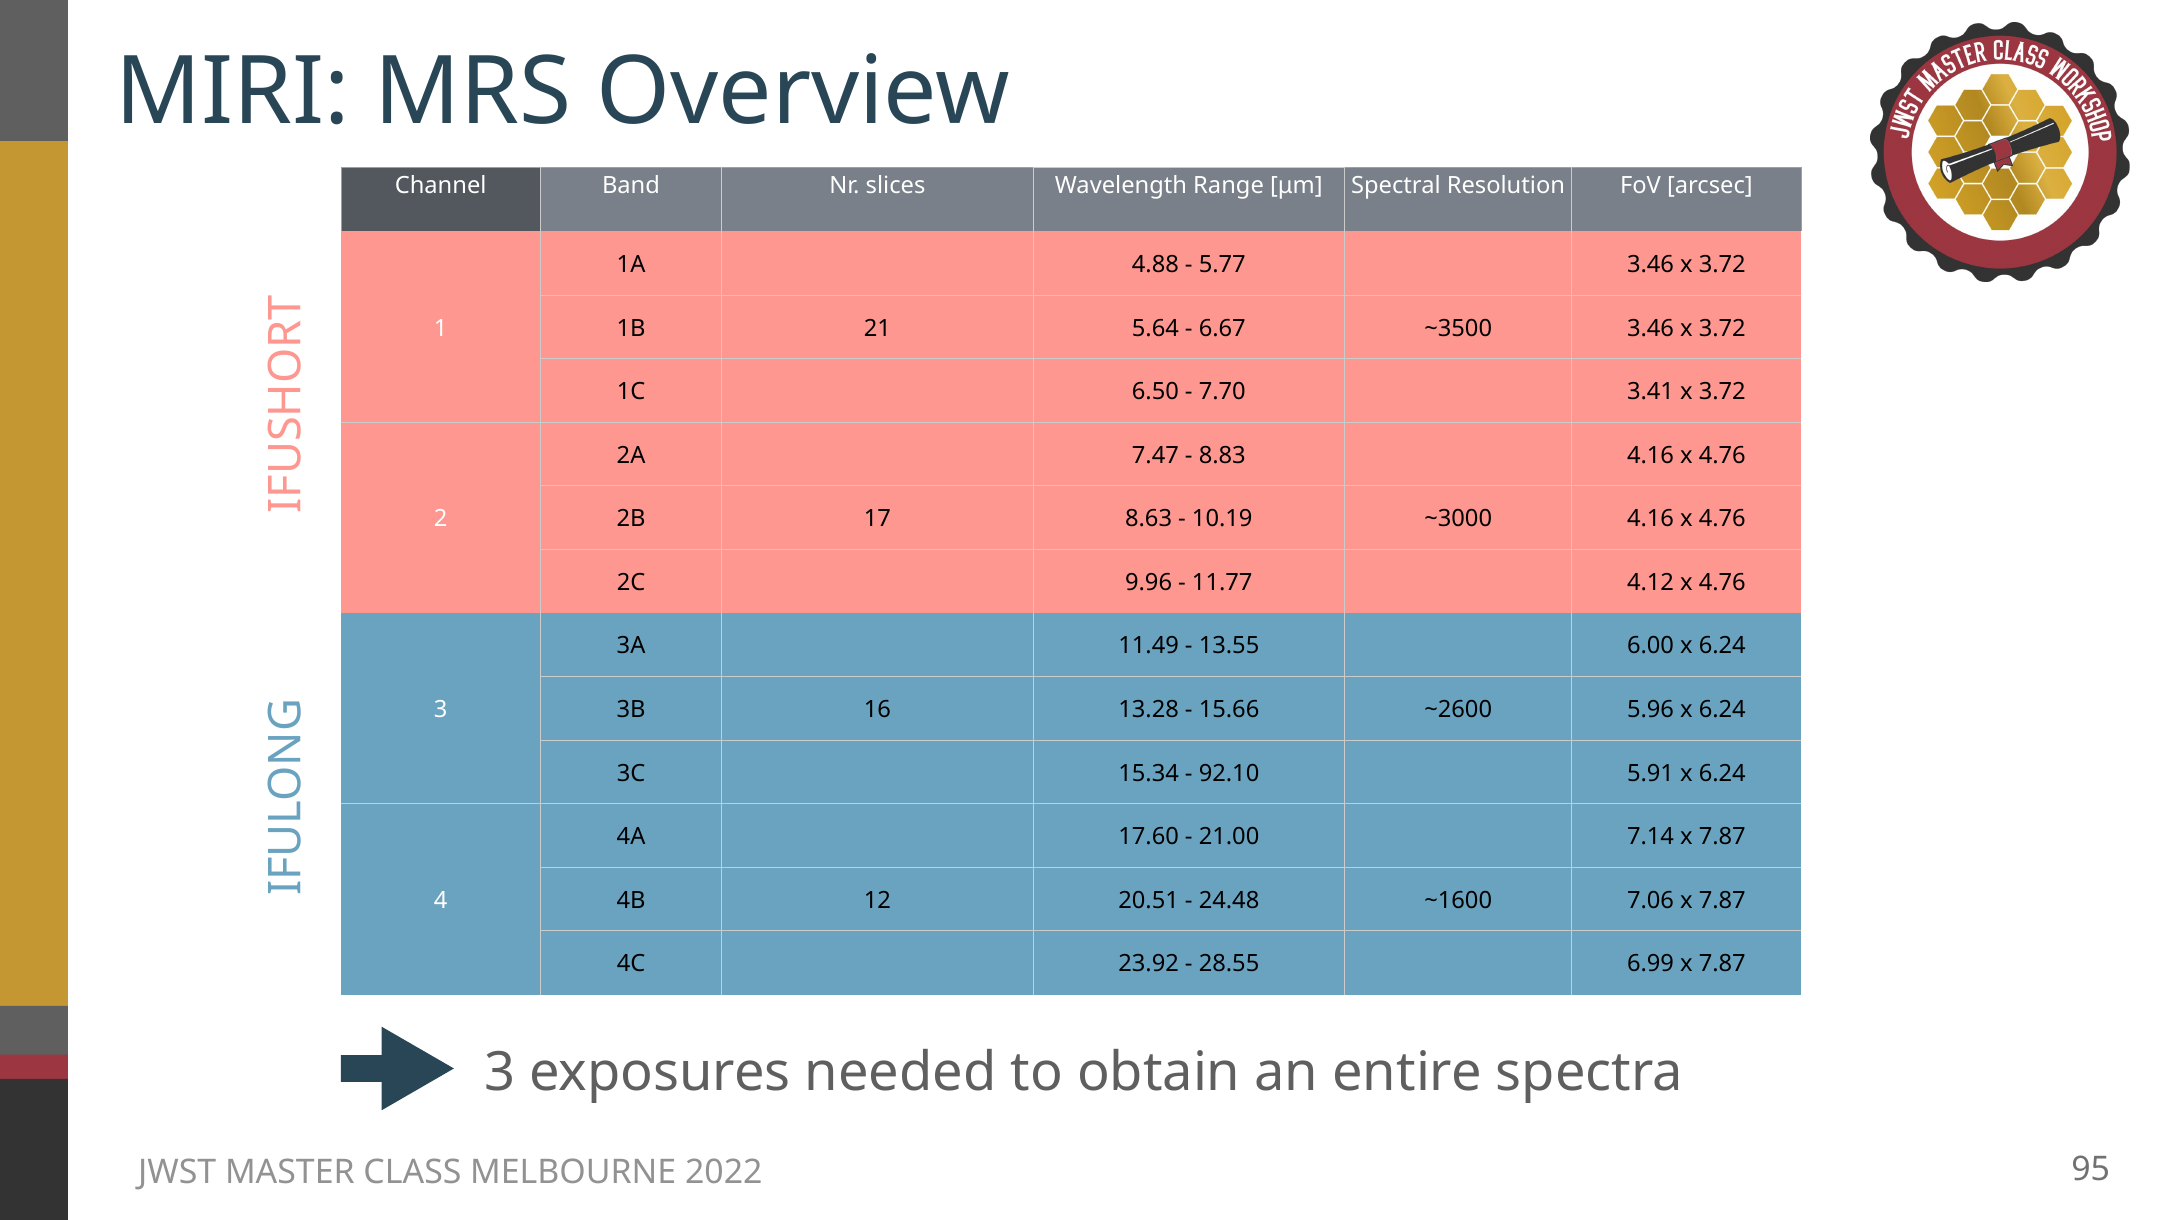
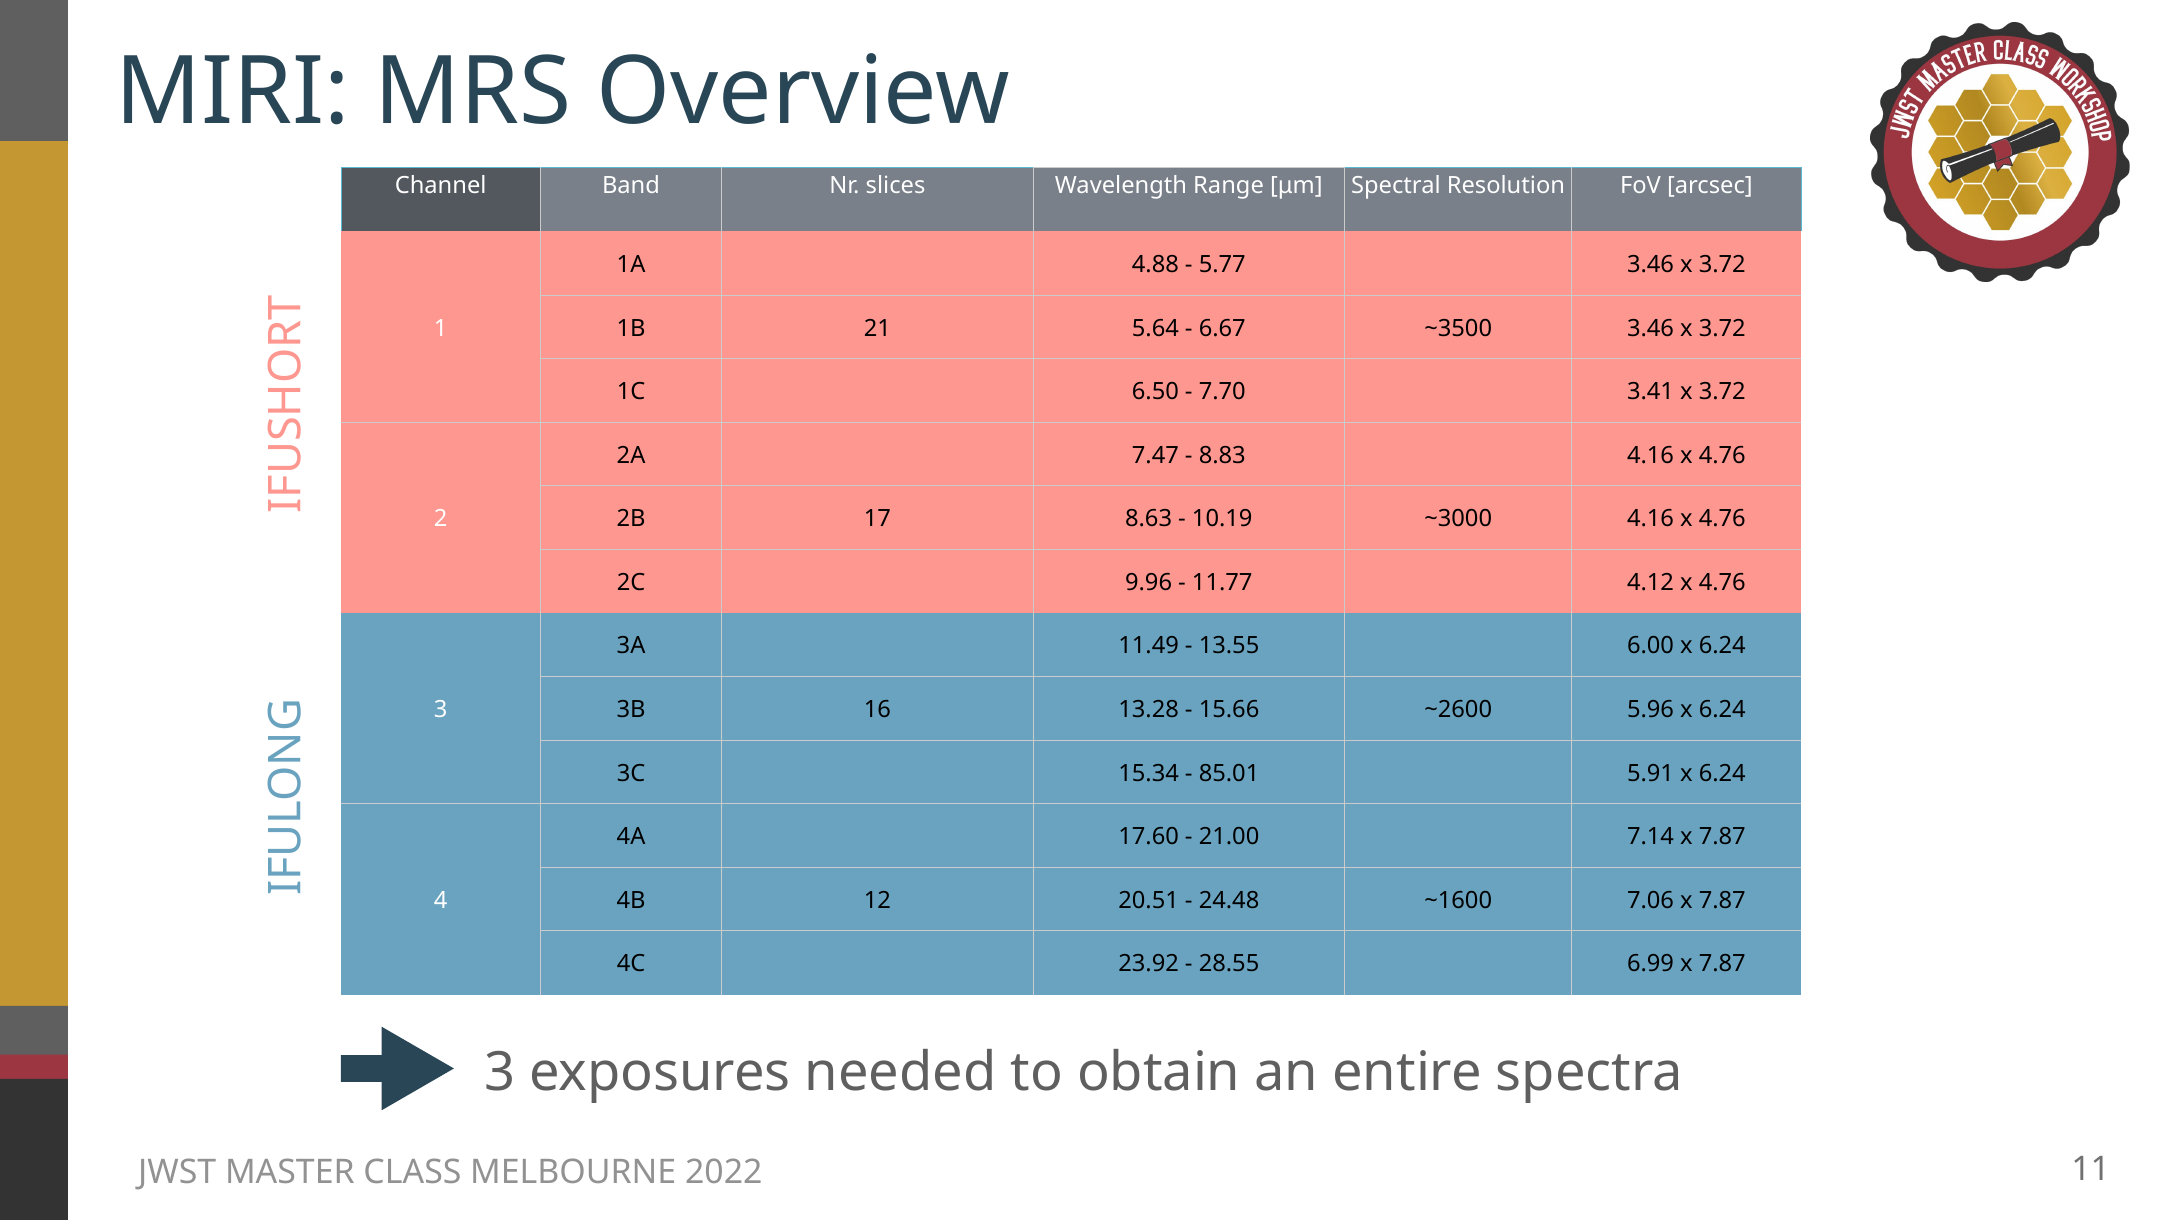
92.10: 92.10 -> 85.01 (1229, 773)
95: 95 -> 11 (2091, 1169)
